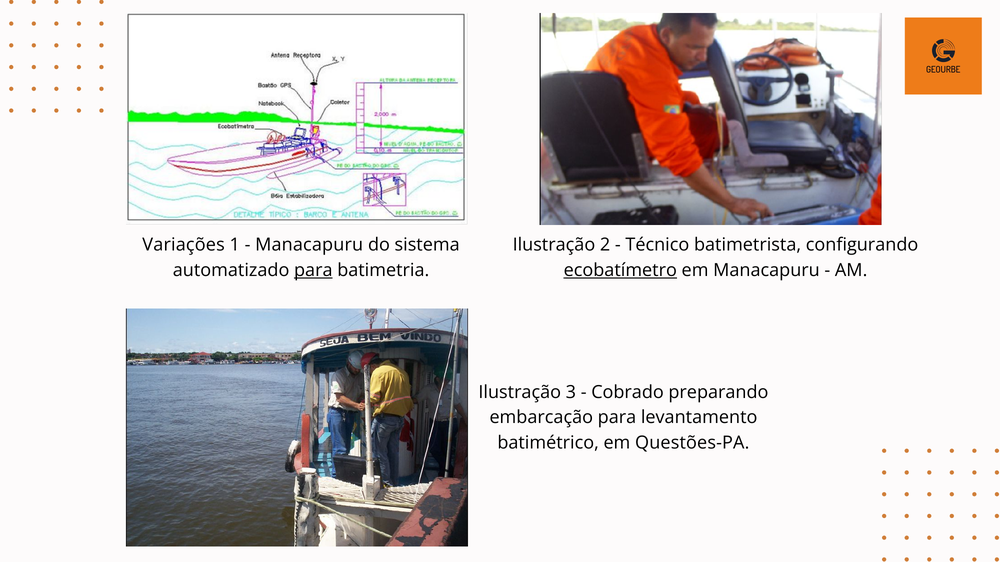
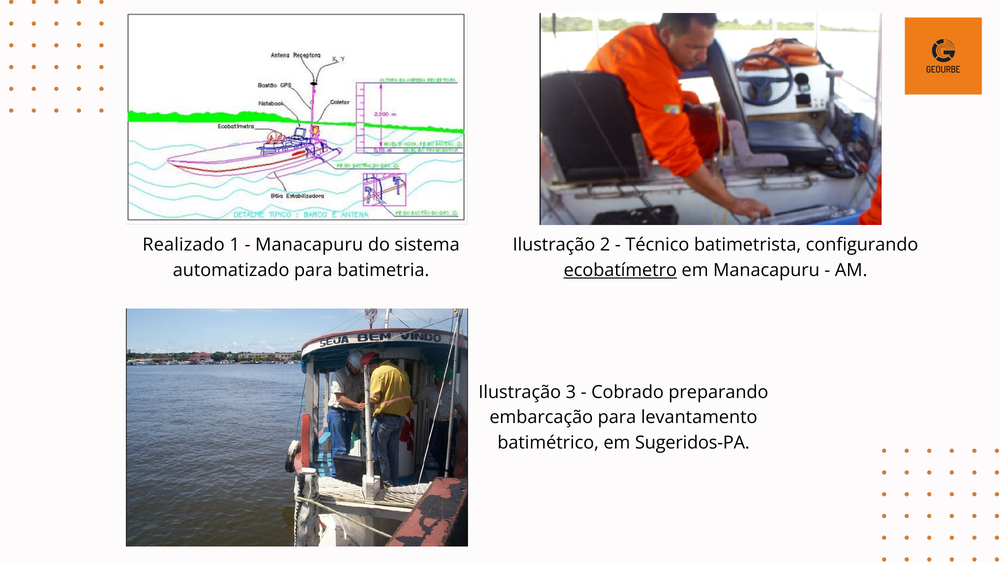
Variações: Variações -> Realizado (184, 245)
para underline: present -> none (313, 270)
Questões-PA: Questões-PA -> Sugeridos-PA (692, 443)
